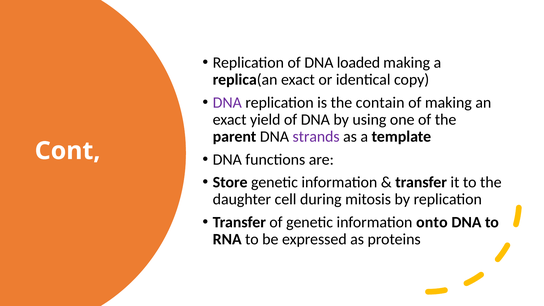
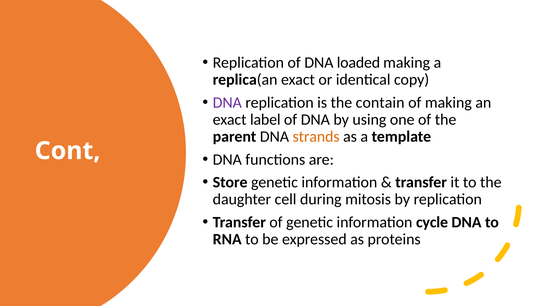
yield: yield -> label (265, 120)
strands colour: purple -> orange (316, 137)
onto: onto -> cycle (432, 222)
